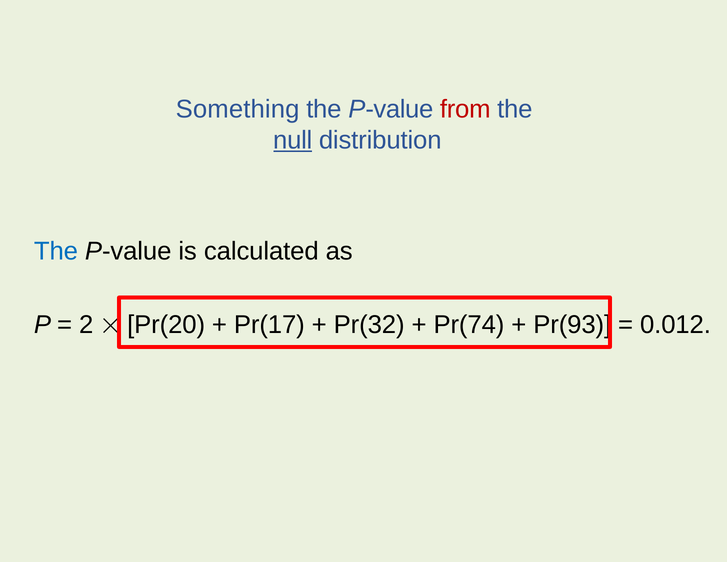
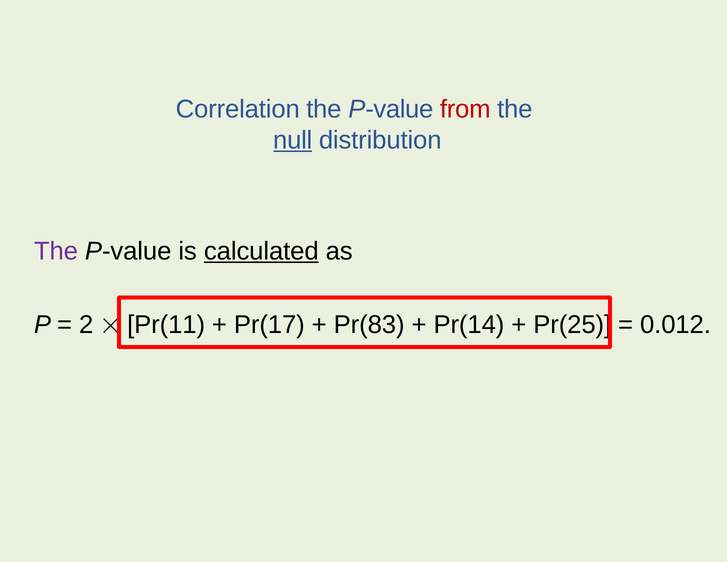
Something: Something -> Correlation (238, 109)
The colour: blue -> purple (56, 251)
calculated underline: none -> present (261, 251)
Pr(20: Pr(20 -> Pr(11 (166, 325)
Pr(32: Pr(32 -> Pr(83 (369, 325)
Pr(74: Pr(74 -> Pr(14 (469, 325)
Pr(93: Pr(93 -> Pr(25 (572, 325)
